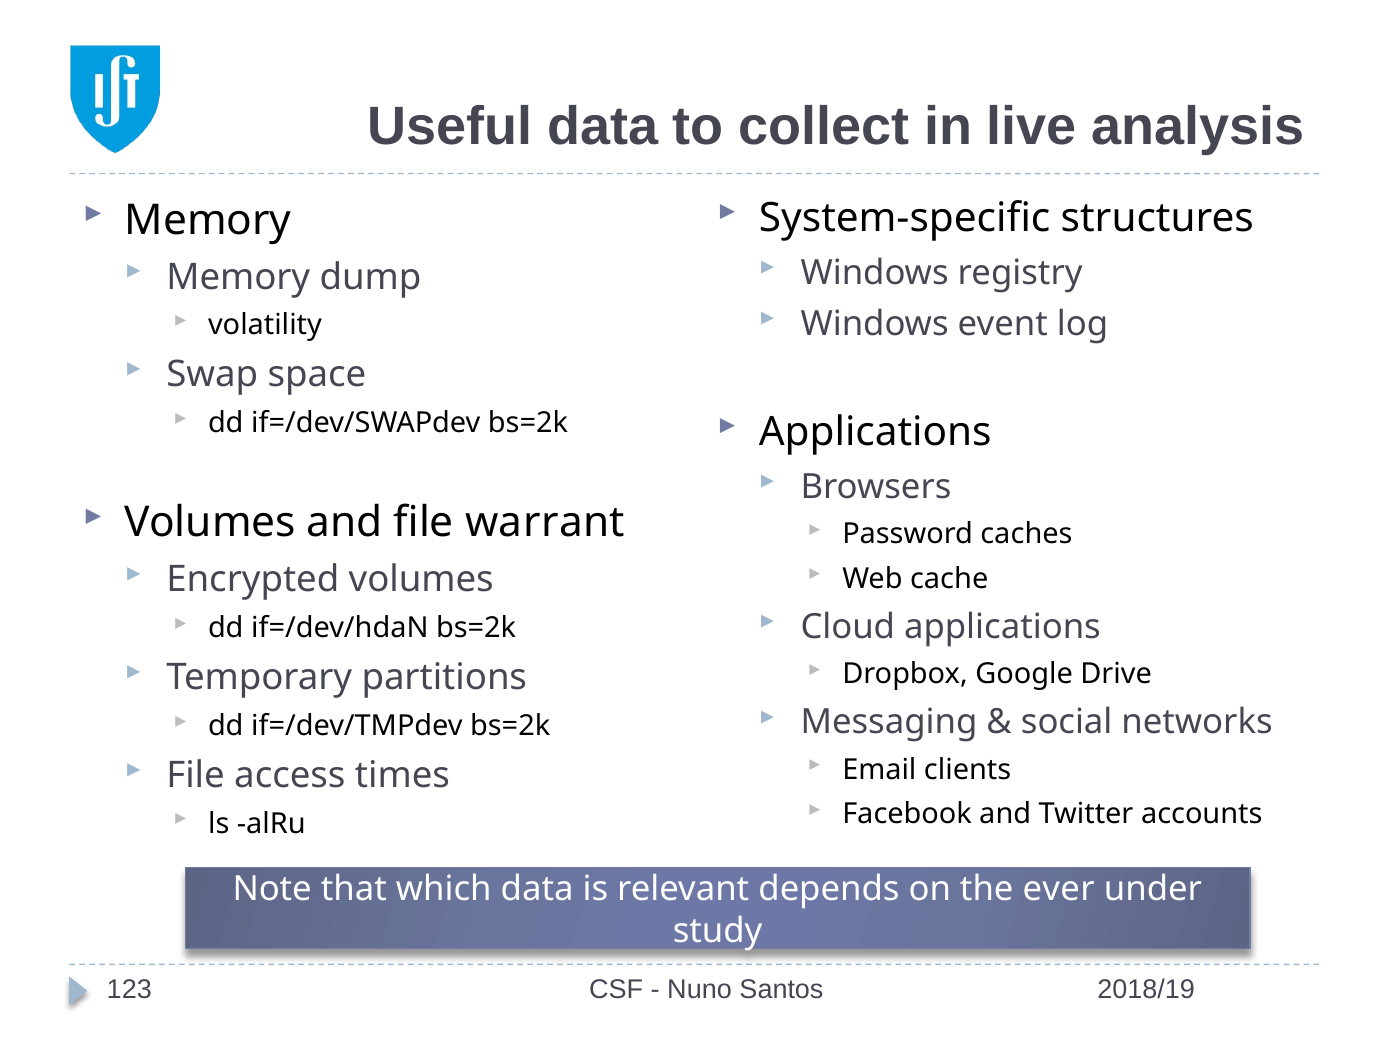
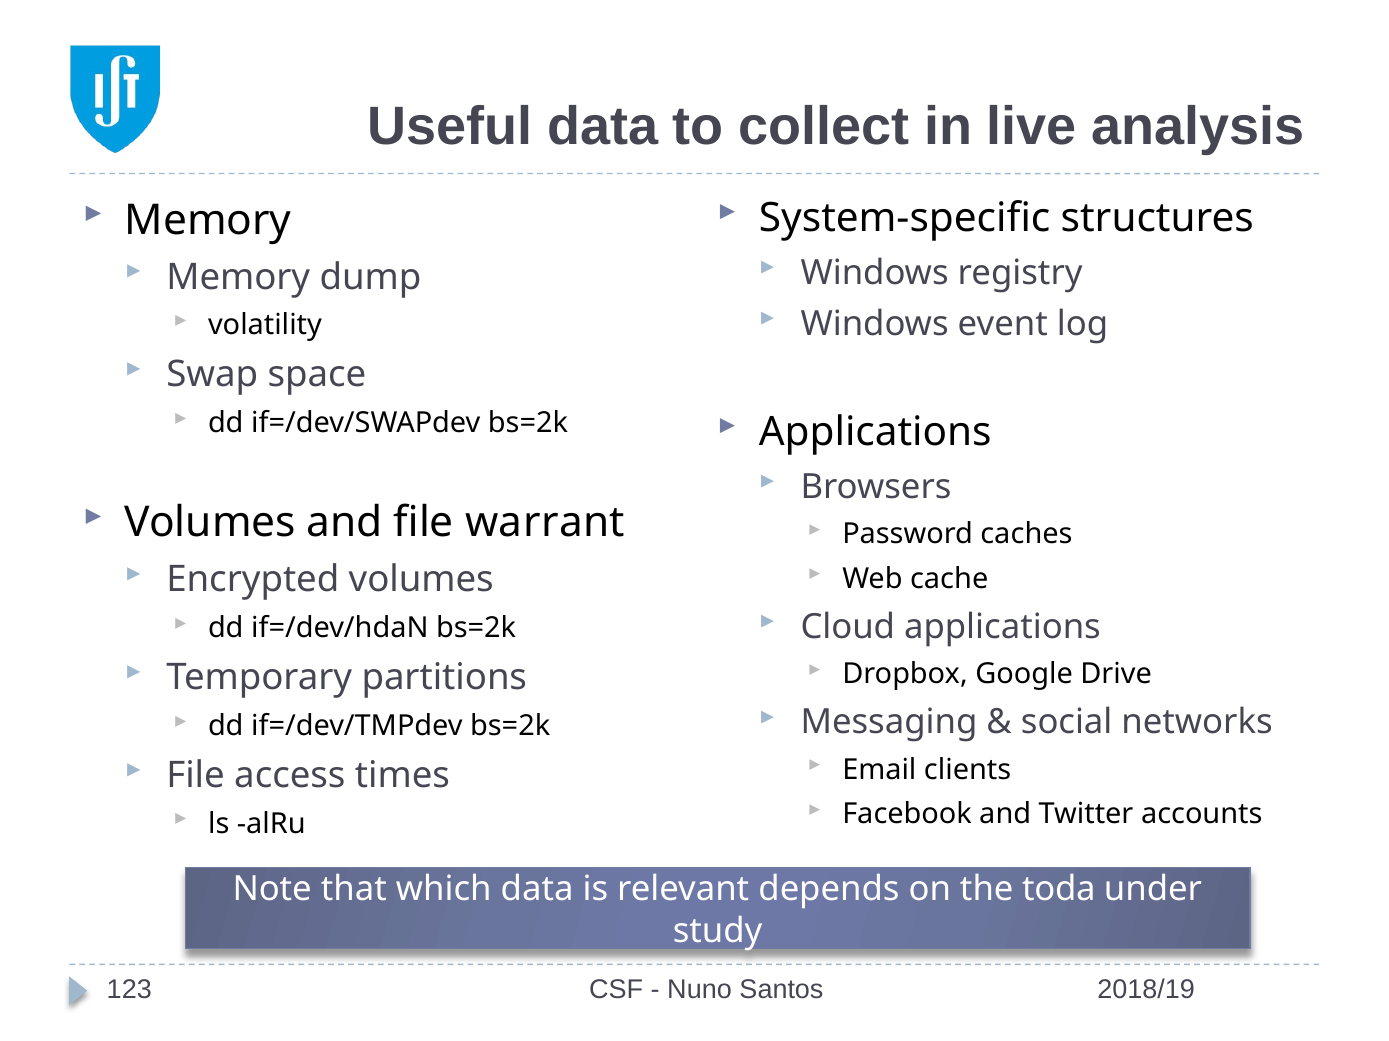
ever: ever -> toda (1059, 890)
